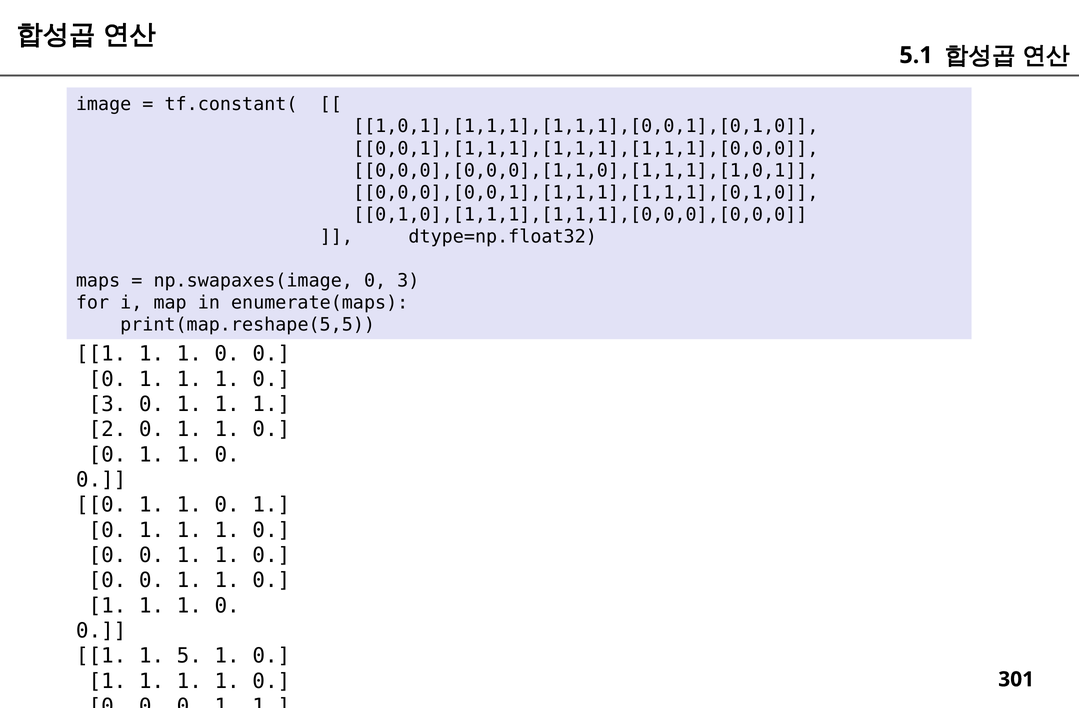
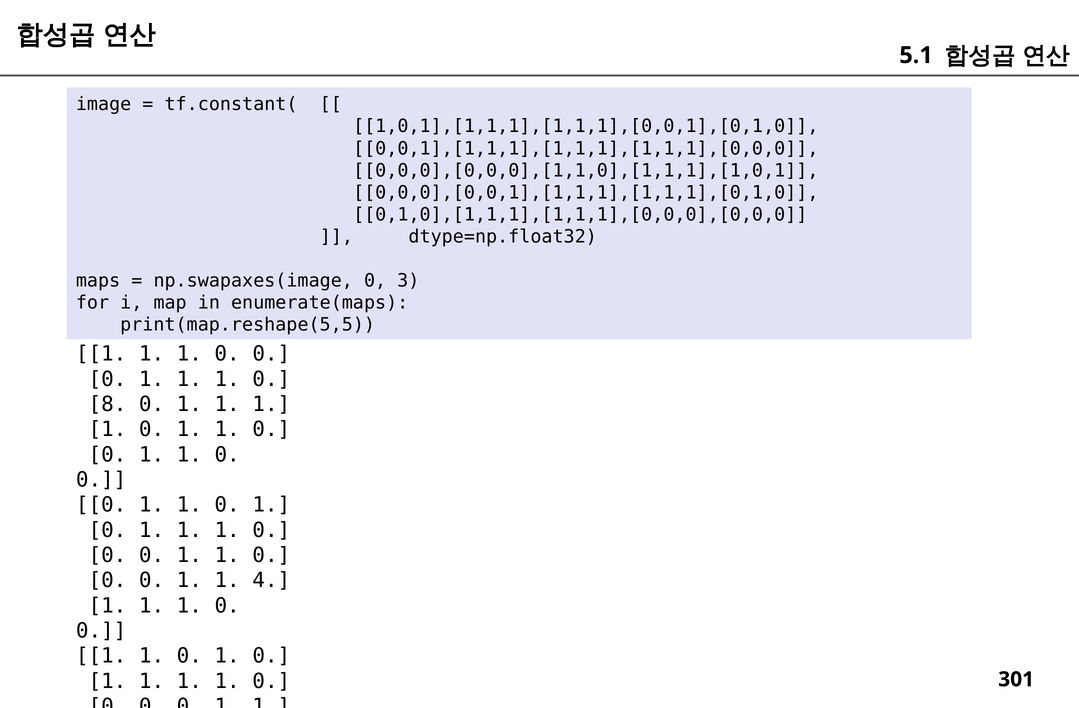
3: 3 -> 8 (107, 405)
2: 2 -> 1 (107, 430)
0: 0 -> 4 (271, 581)
5: 5 -> 0 (189, 657)
